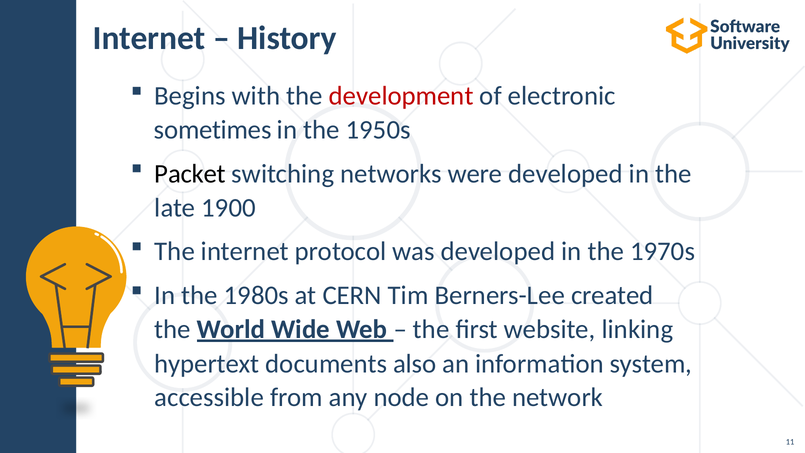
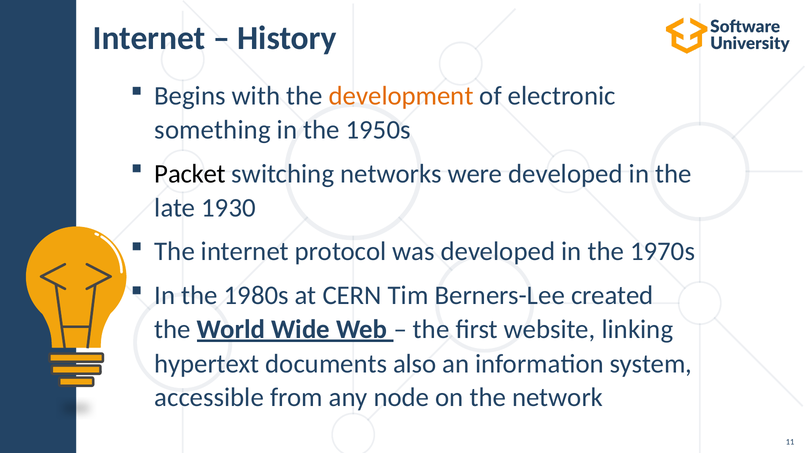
development colour: red -> orange (401, 96)
sometimes: sometimes -> something (213, 130)
1900: 1900 -> 1930 (229, 208)
